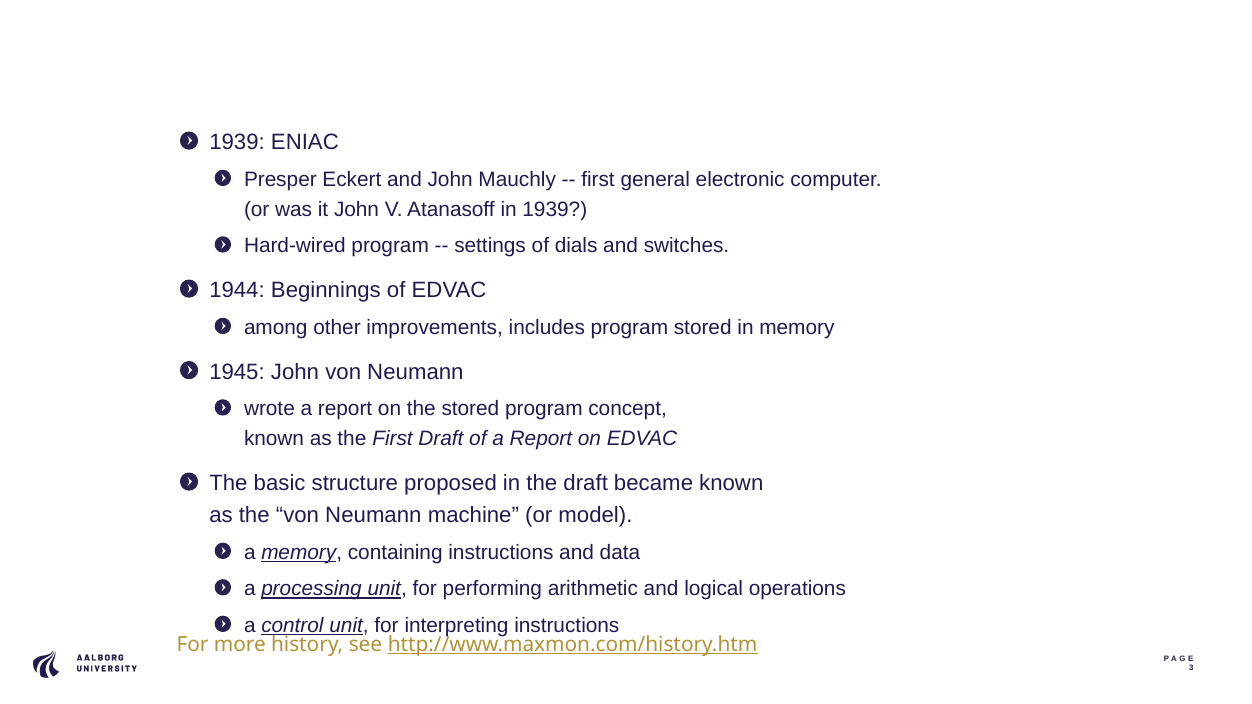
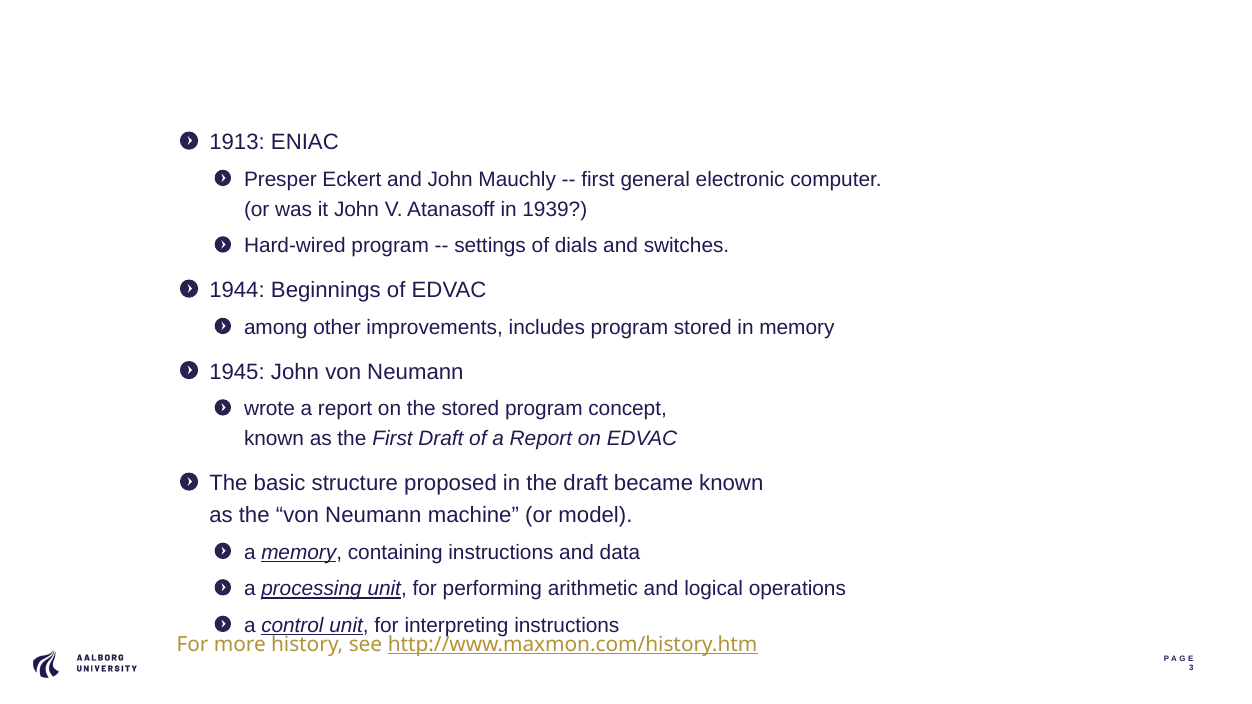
1939: 1939 -> 1913 (237, 142)
